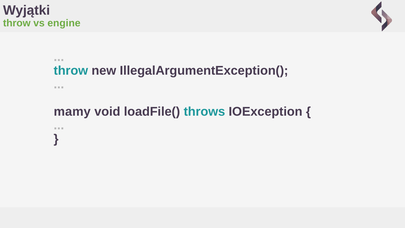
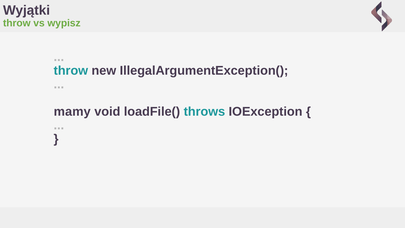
engine: engine -> wypisz (64, 23)
